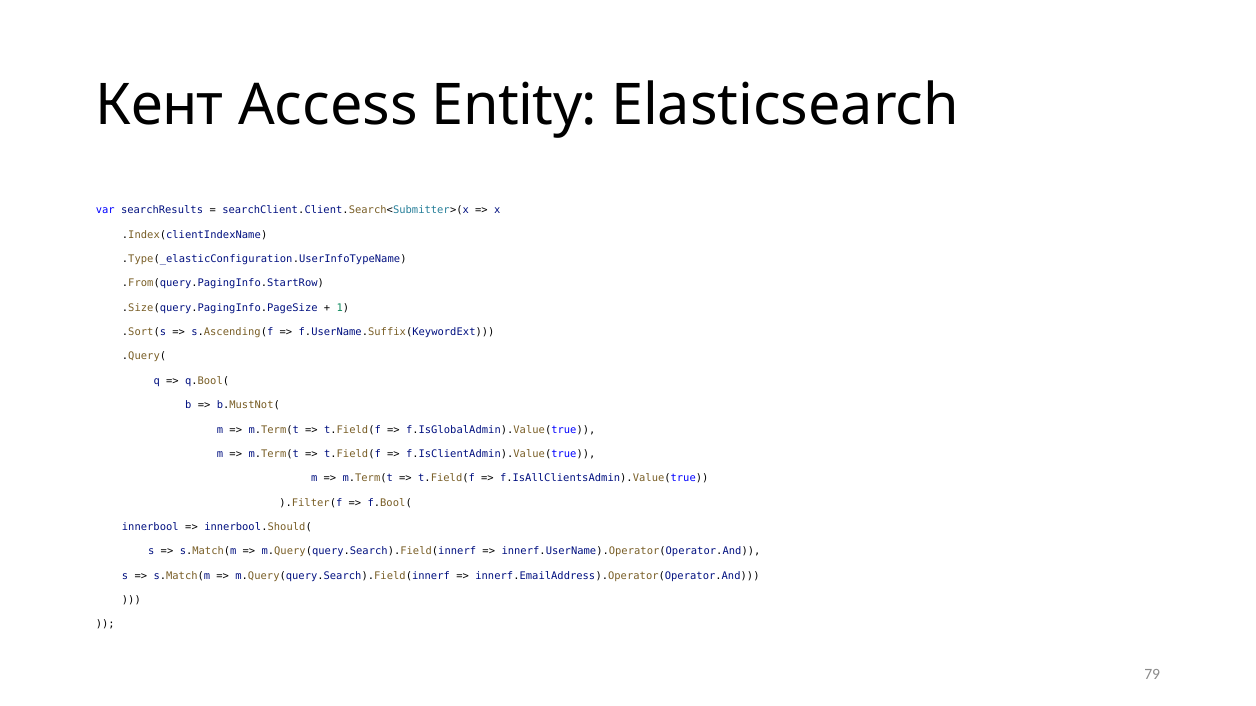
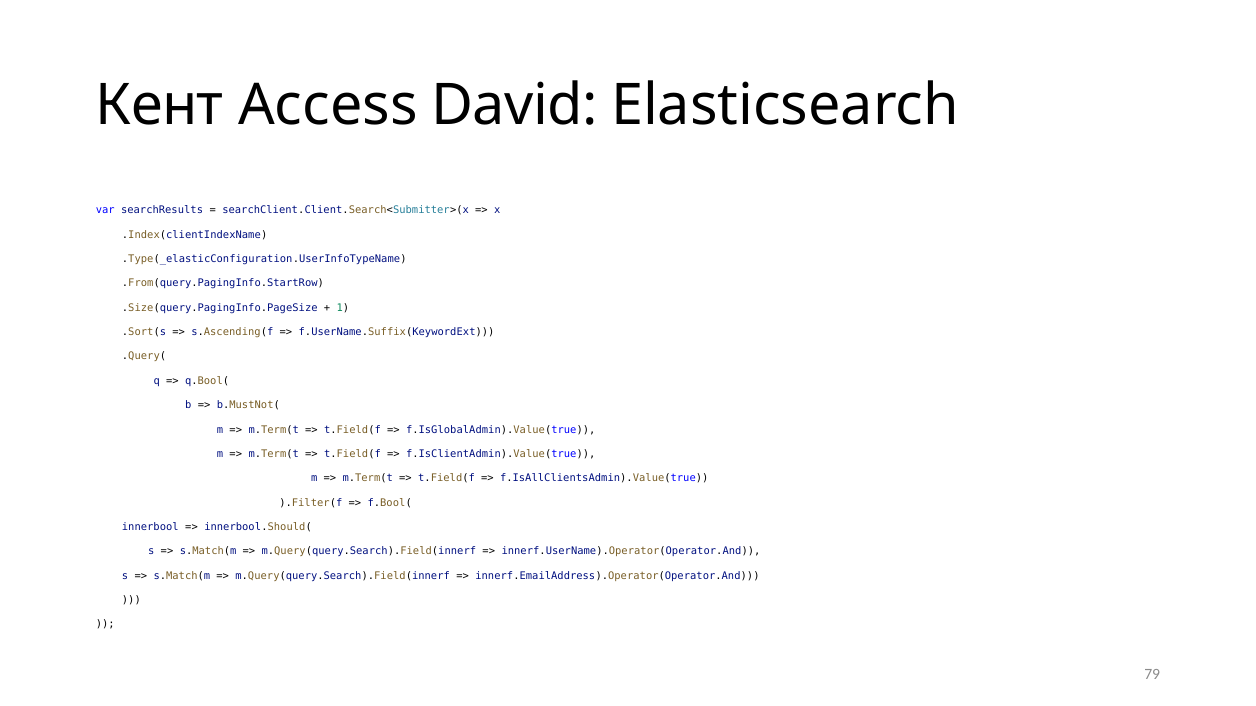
Entity: Entity -> David (515, 106)
